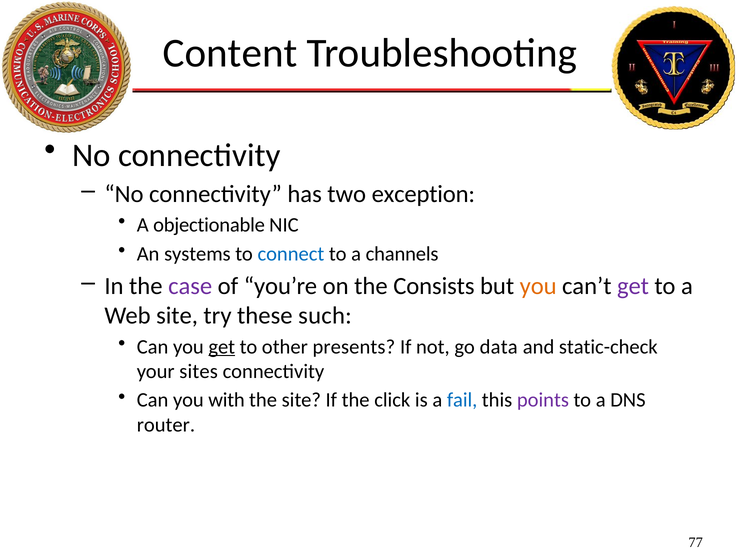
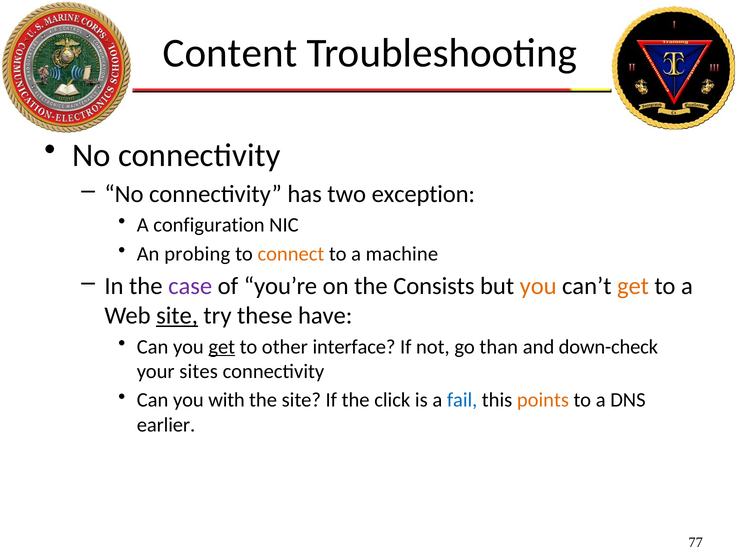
objectionable: objectionable -> configuration (209, 225)
systems: systems -> probing (197, 254)
connect colour: blue -> orange (291, 254)
channels: channels -> machine (402, 254)
get colour: purple -> orange (633, 286)
site underline: none -> present (177, 316)
such: such -> have (325, 316)
presents: presents -> interface (354, 347)
data: data -> than (499, 347)
static-check: static-check -> down-check (608, 347)
points colour: purple -> orange (543, 400)
router: router -> earlier (166, 425)
